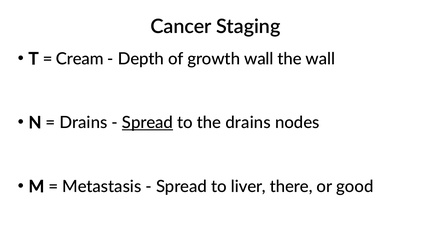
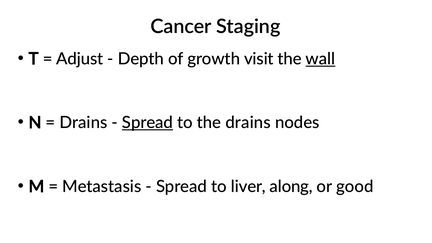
Cream: Cream -> Adjust (80, 59)
growth wall: wall -> visit (259, 59)
wall underline: none -> present (320, 59)
there: there -> along (291, 187)
